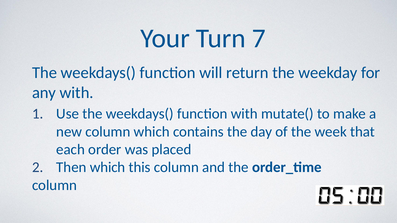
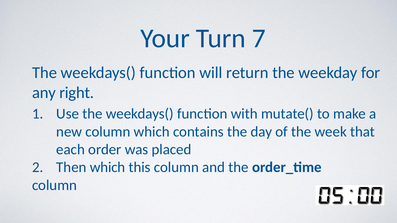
any with: with -> right (77, 93)
